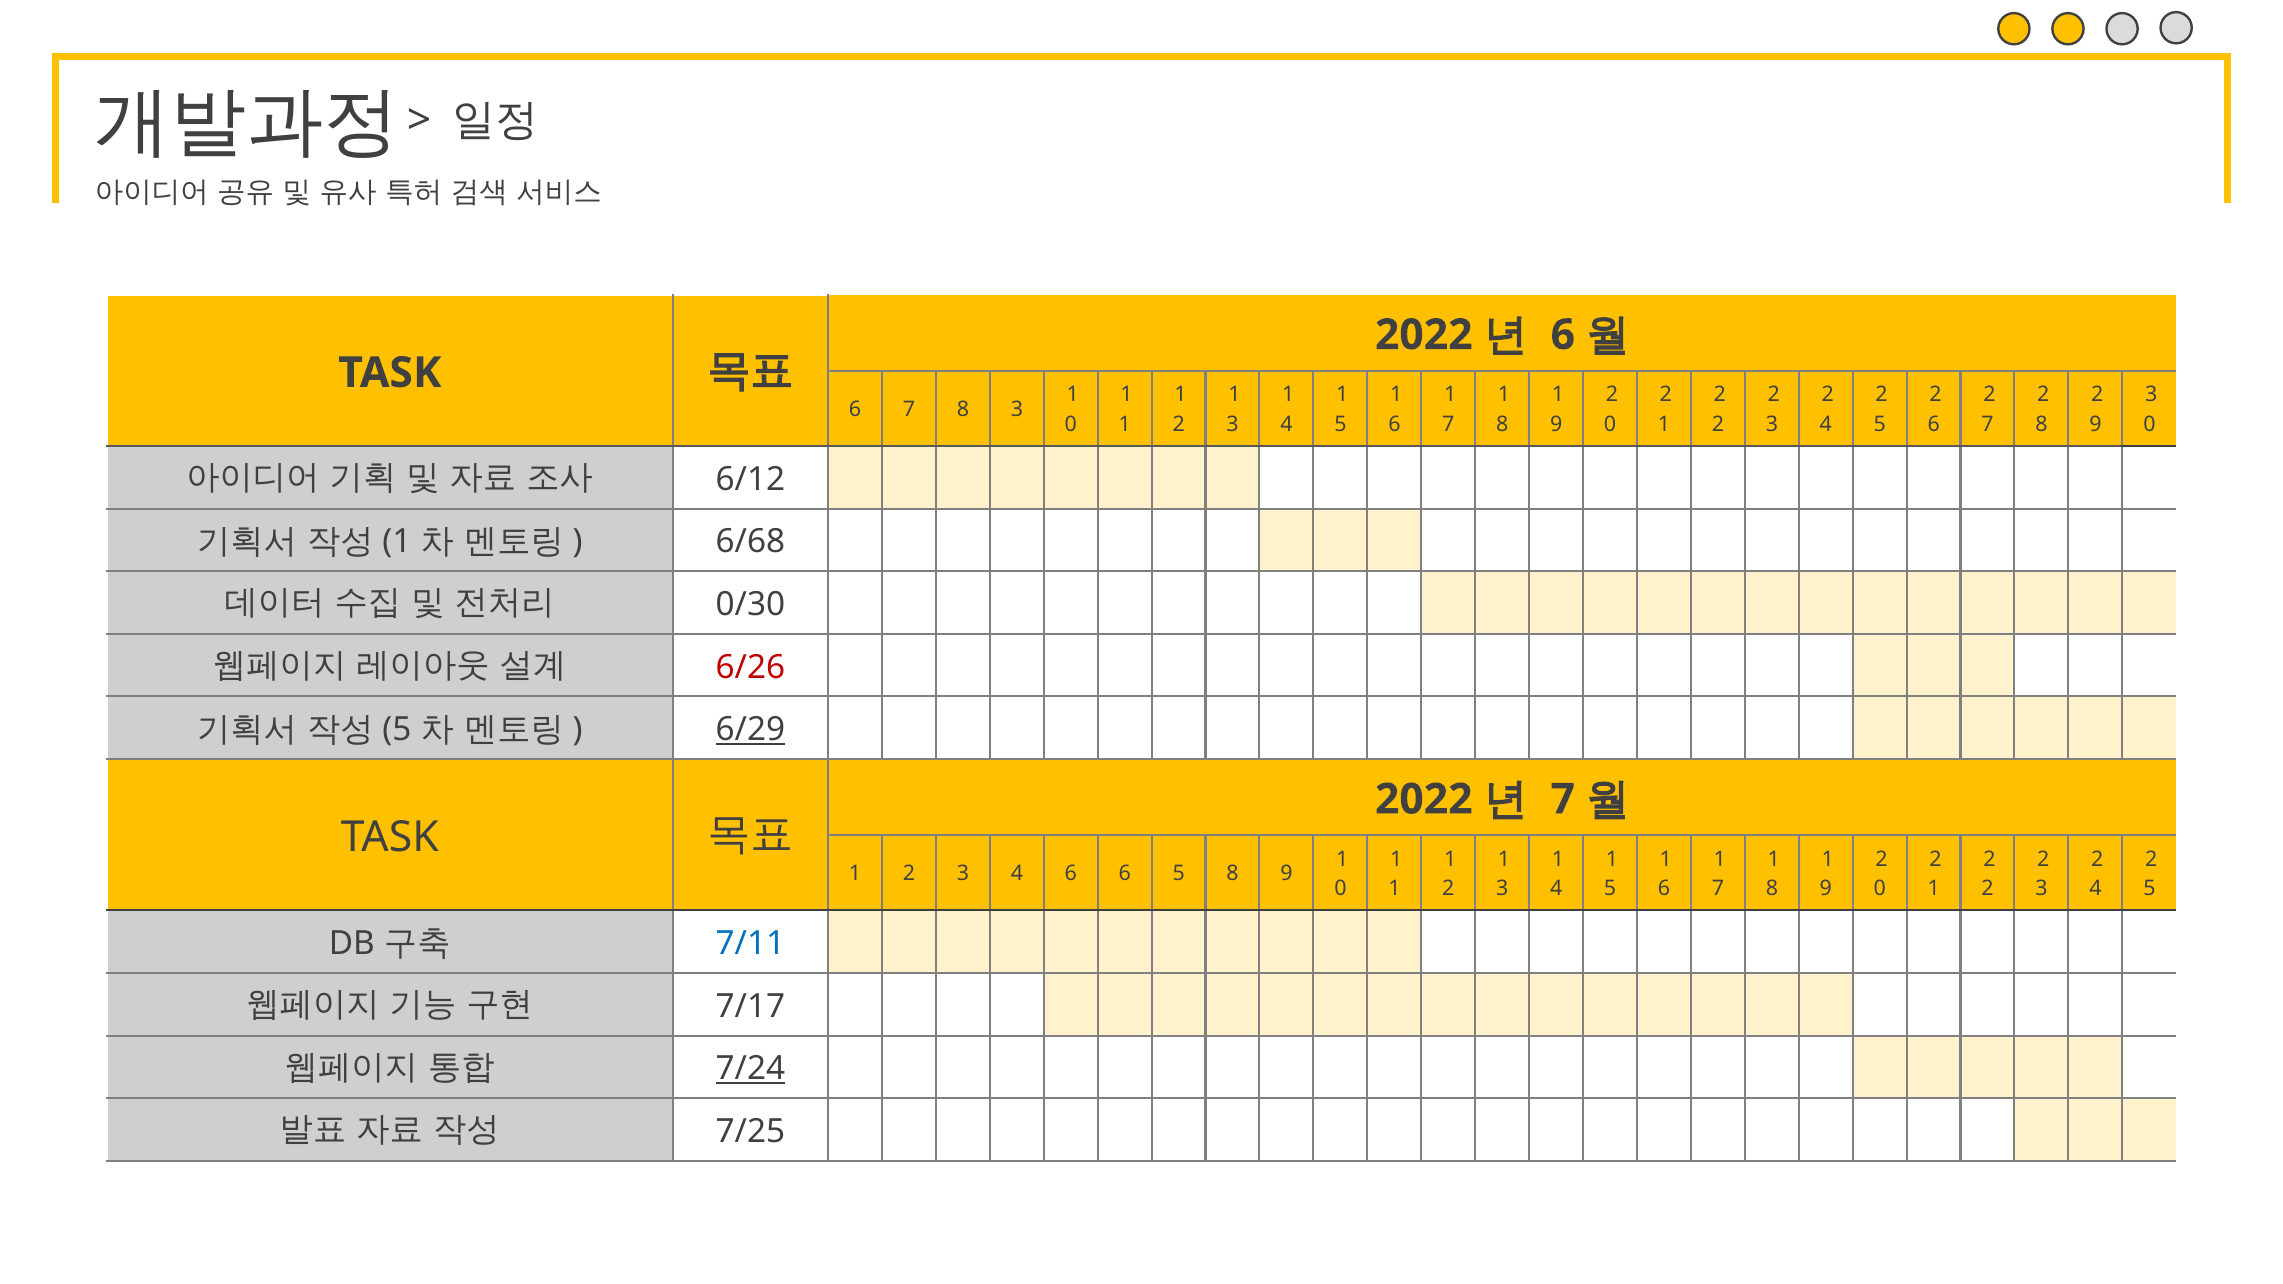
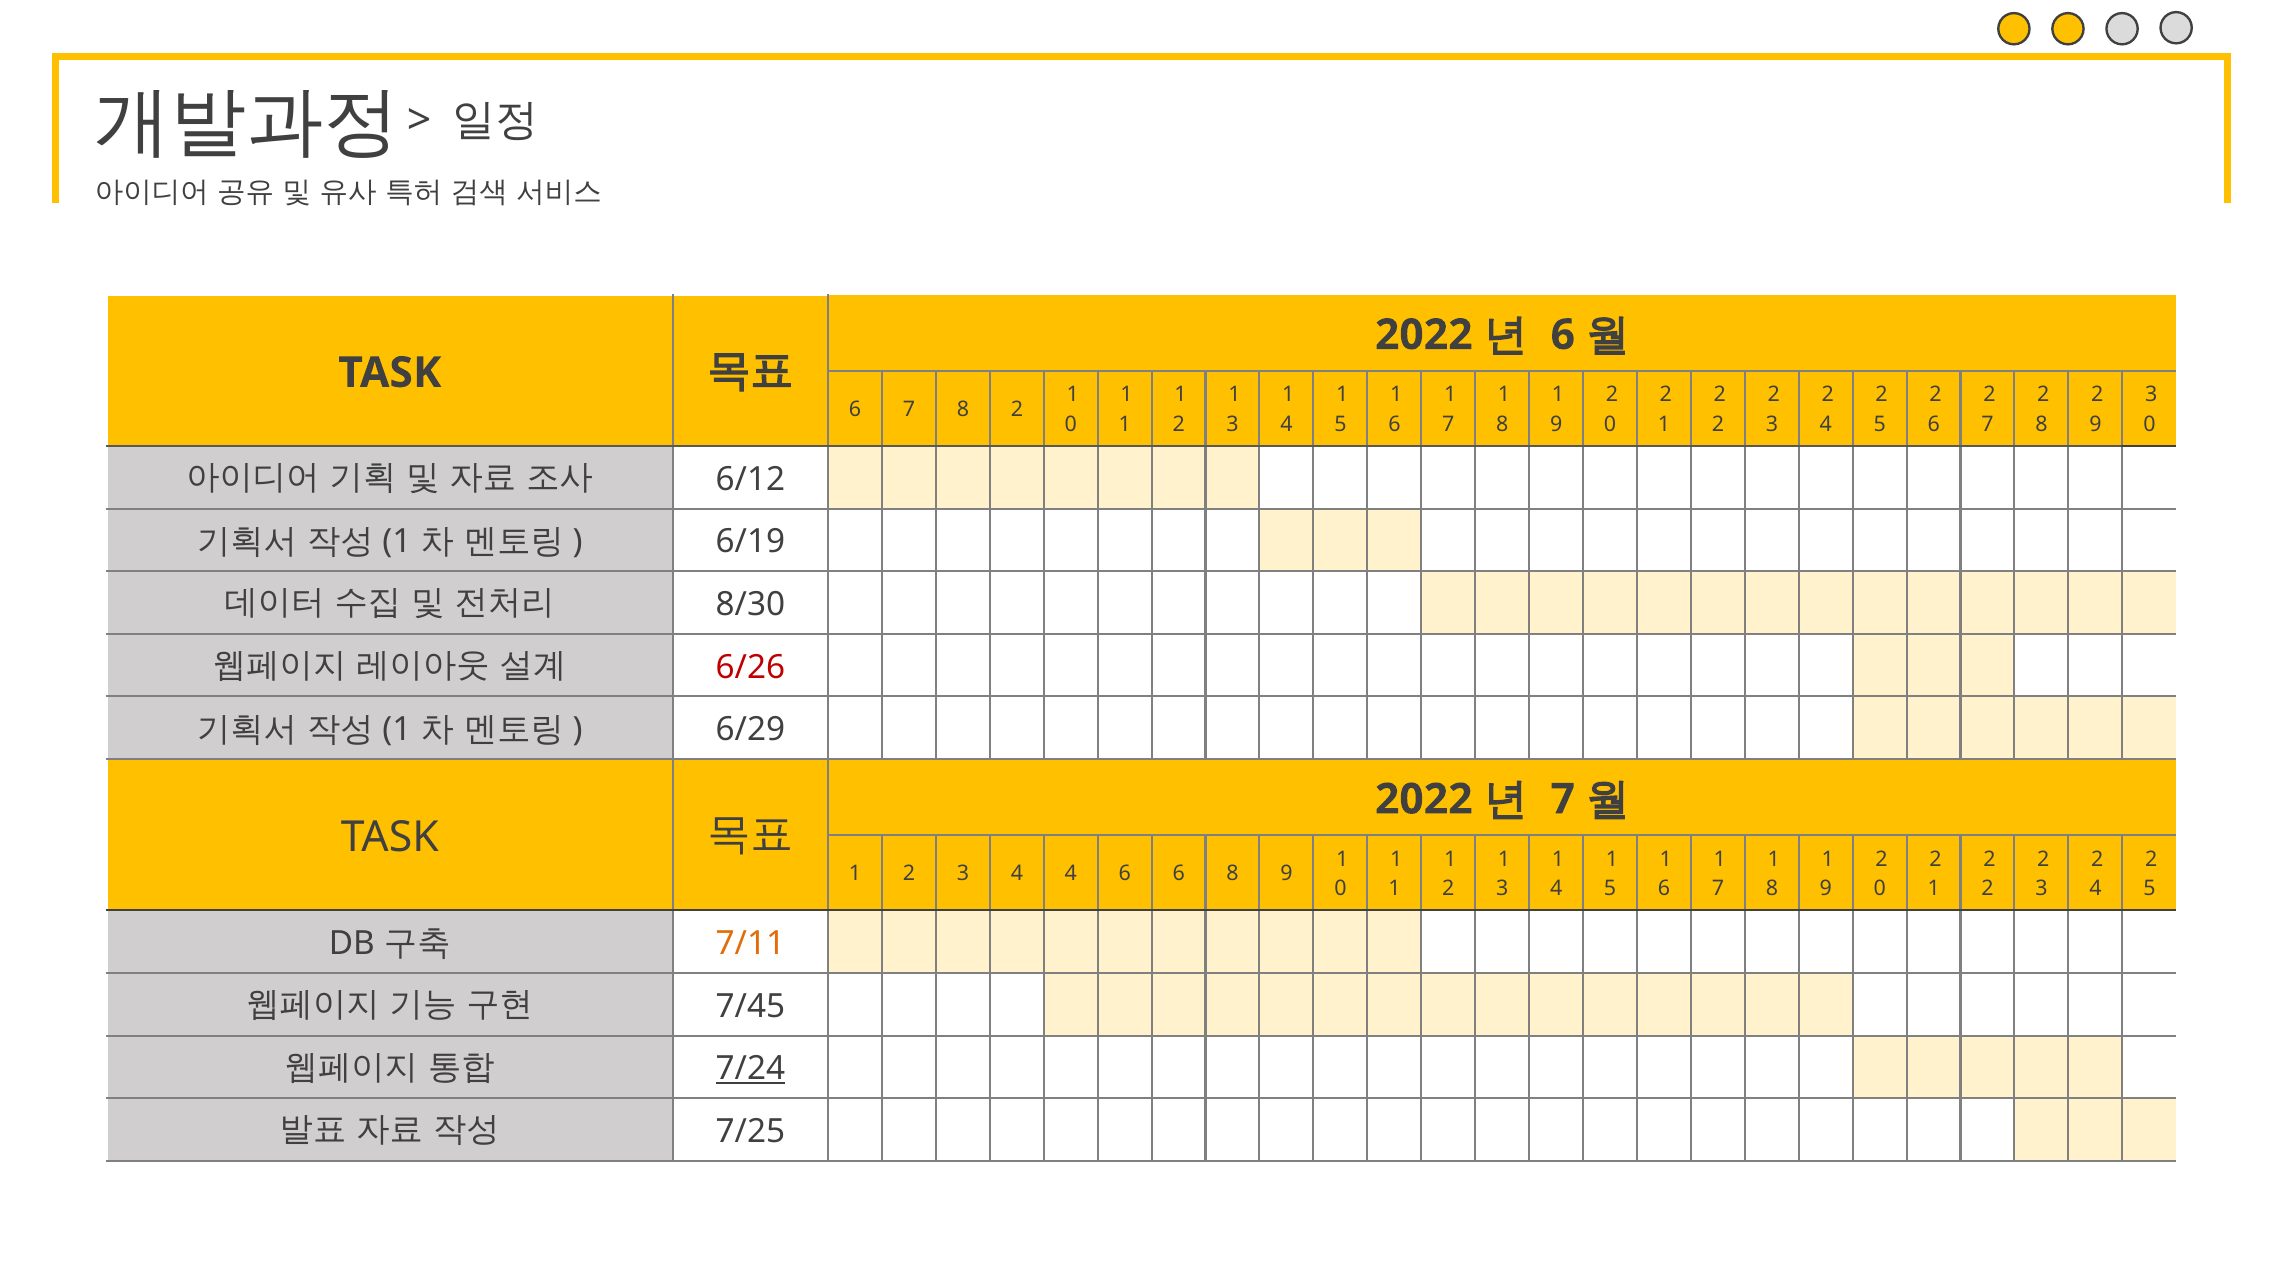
7 8 3: 3 -> 2 (1017, 410)
6/68: 6/68 -> 6/19 (750, 542)
0/30: 0/30 -> 8/30 (750, 605)
5: 5 -> 1 (397, 730)
6/29 underline: present -> none (750, 730)
4 6: 6 -> 4 (1071, 874)
6 5: 5 -> 6 (1179, 874)
7/11 colour: blue -> orange (750, 944)
7/17: 7/17 -> 7/45 (750, 1007)
